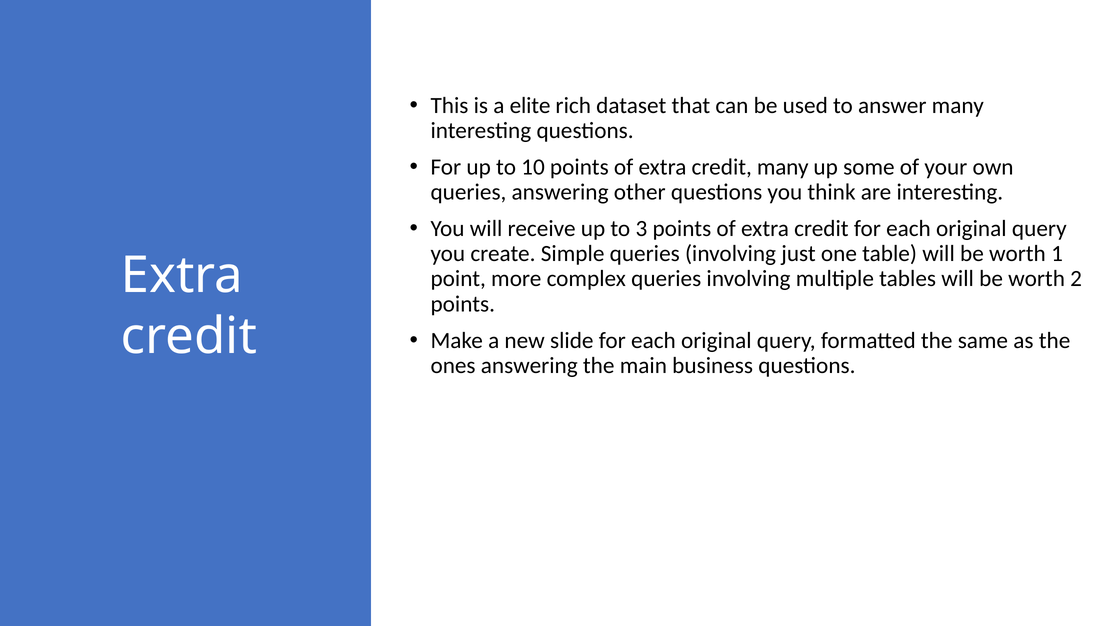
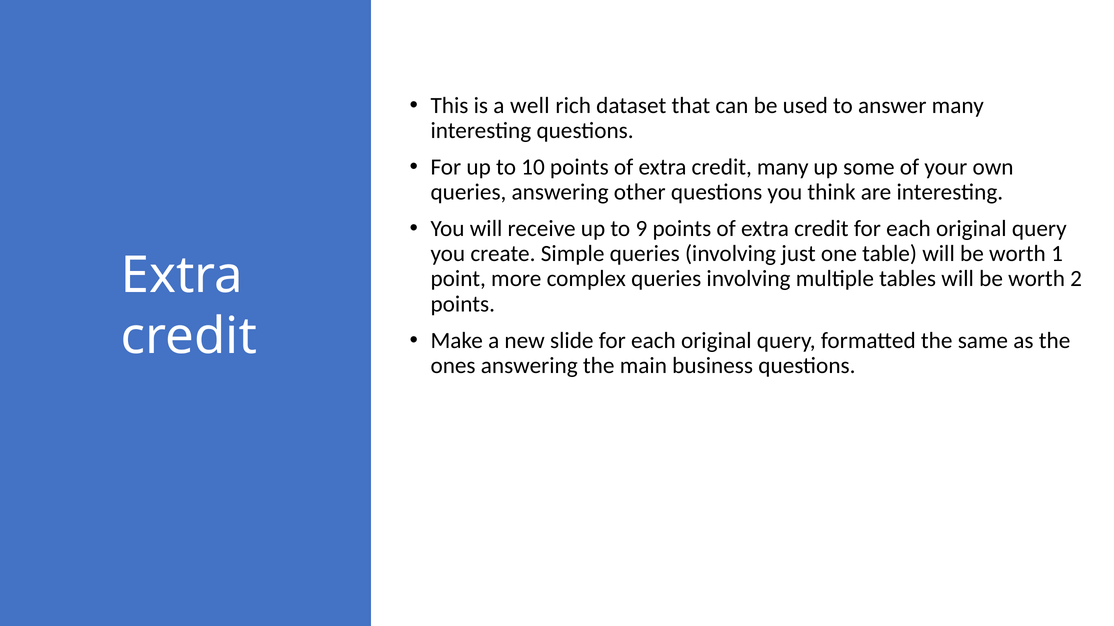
elite: elite -> well (530, 105)
3: 3 -> 9 (641, 229)
